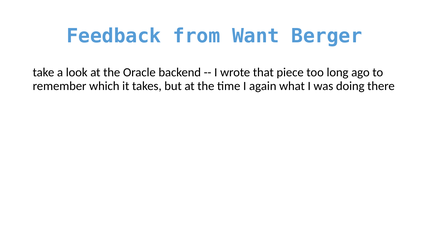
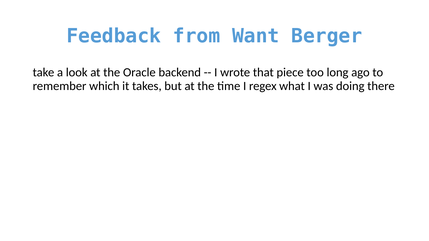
again: again -> regex (263, 86)
